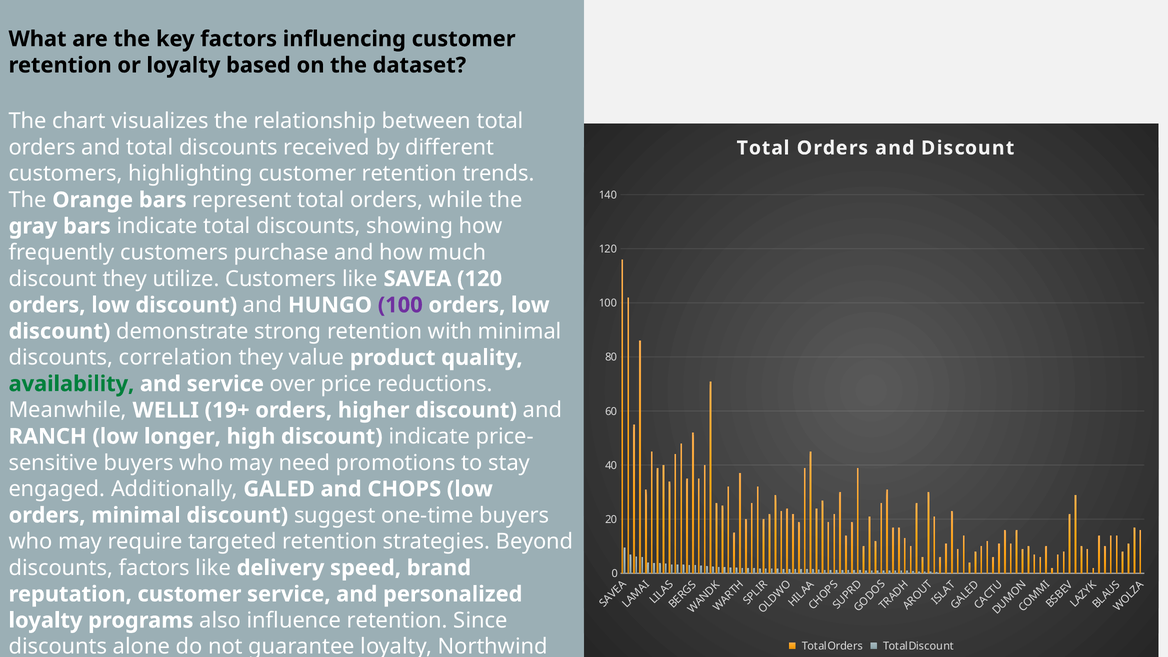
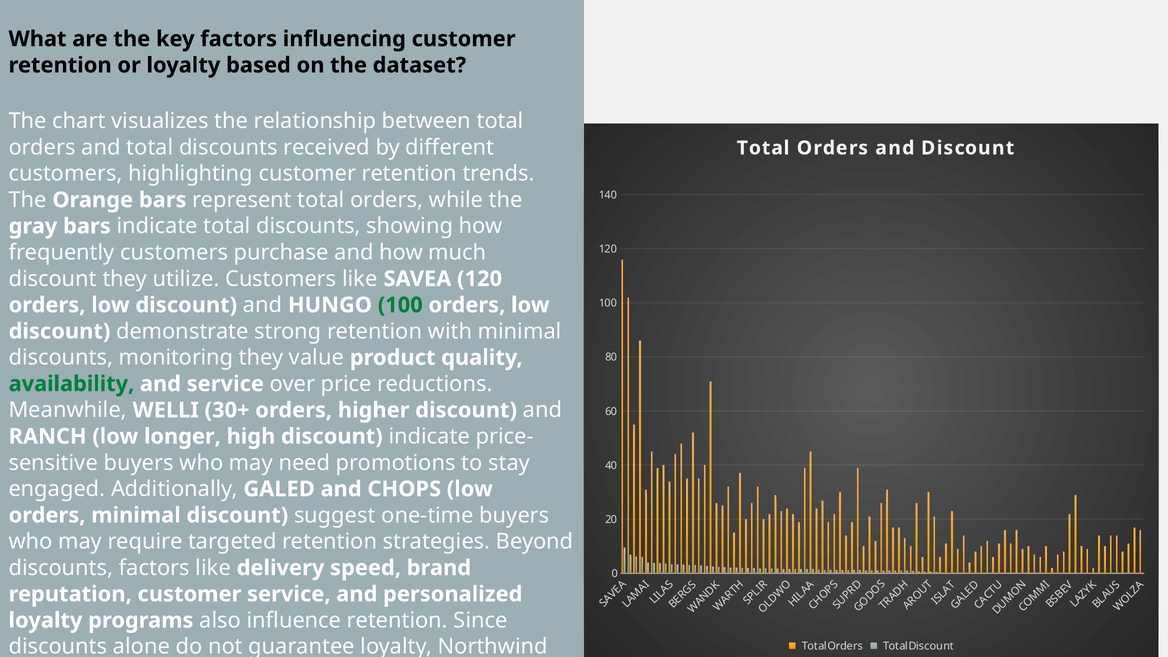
100 colour: purple -> green (400, 305)
correlation: correlation -> monitoring (176, 358)
19+: 19+ -> 30+ (227, 410)
